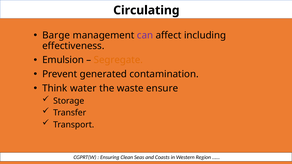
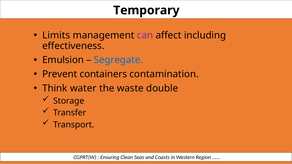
Circulating: Circulating -> Temporary (146, 10)
Barge: Barge -> Limits (56, 35)
Segregate colour: orange -> blue (118, 60)
generated: generated -> containers (103, 74)
ensure: ensure -> double (162, 88)
